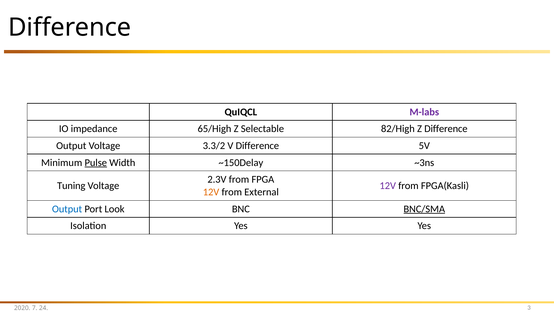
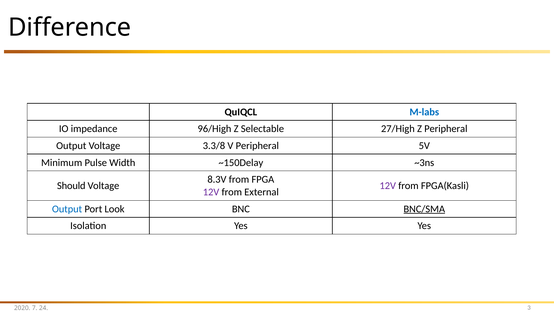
M-labs colour: purple -> blue (424, 112)
65/High: 65/High -> 96/High (214, 129)
82/High: 82/High -> 27/High (398, 129)
Z Difference: Difference -> Peripheral (446, 129)
3.3/2: 3.3/2 -> 3.3/8 (214, 146)
V Difference: Difference -> Peripheral (257, 146)
Pulse underline: present -> none (96, 162)
2.3V: 2.3V -> 8.3V (217, 179)
Tuning: Tuning -> Should (71, 186)
12V colour: orange -> purple (211, 192)
